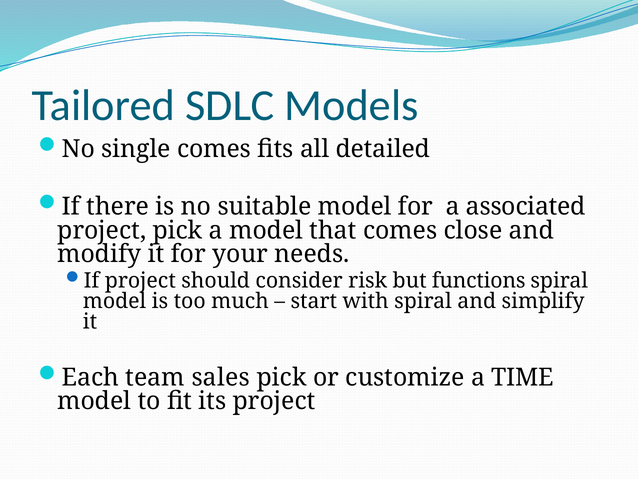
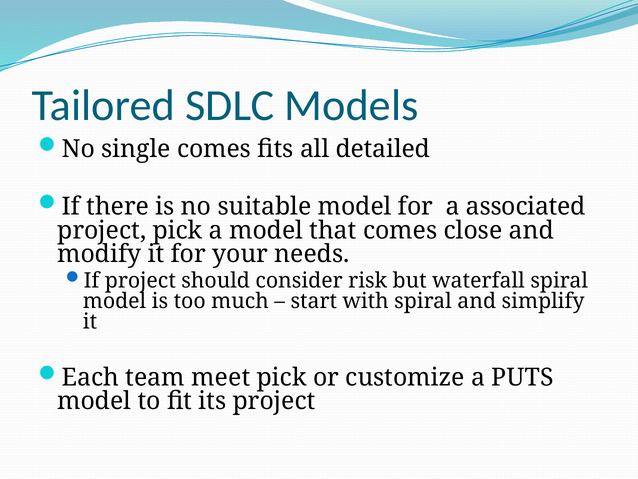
functions: functions -> waterfall (478, 280)
sales: sales -> meet (221, 377)
TIME: TIME -> PUTS (523, 377)
